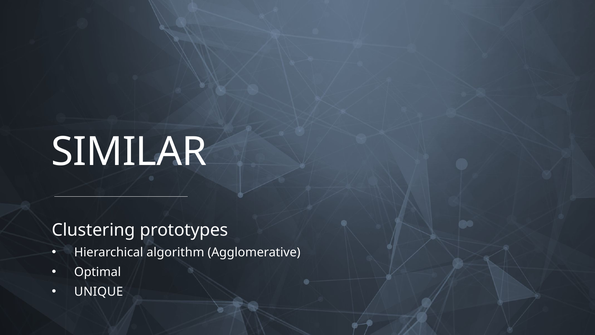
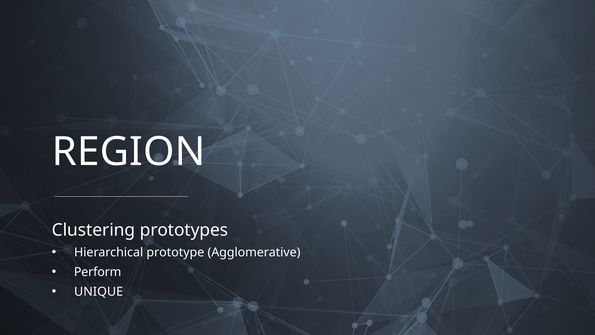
SIMILAR: SIMILAR -> REGION (129, 152)
algorithm: algorithm -> prototype (175, 252)
Optimal: Optimal -> Perform (98, 272)
